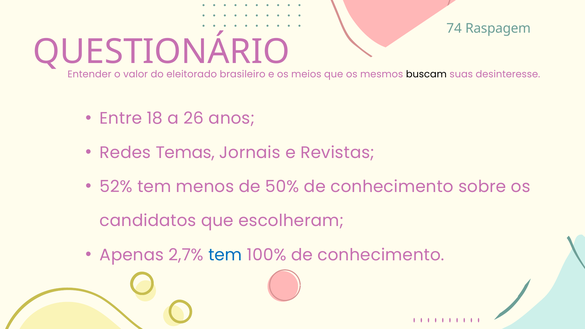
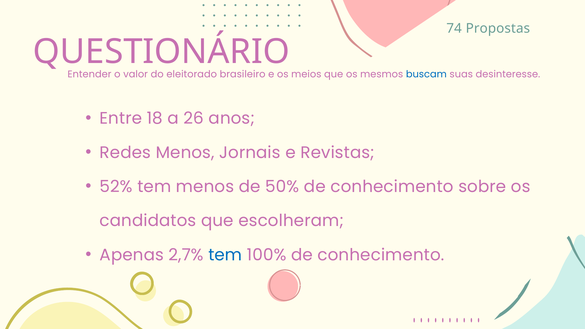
Raspagem: Raspagem -> Propostas (498, 29)
buscam colour: black -> blue (426, 74)
Redes Temas: Temas -> Menos (185, 153)
